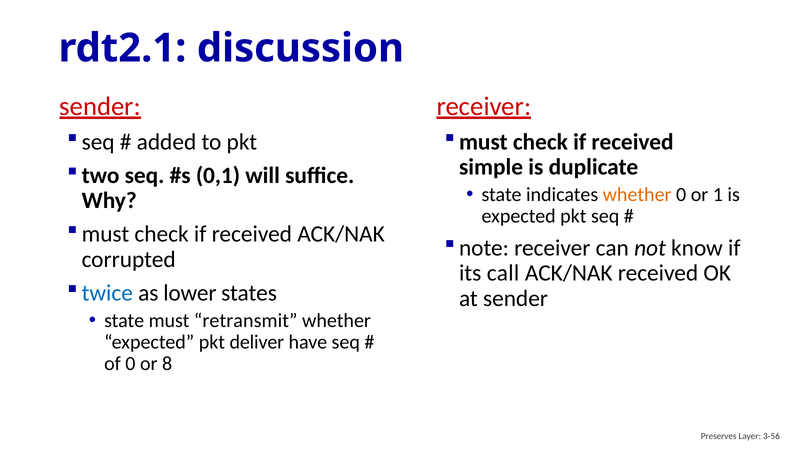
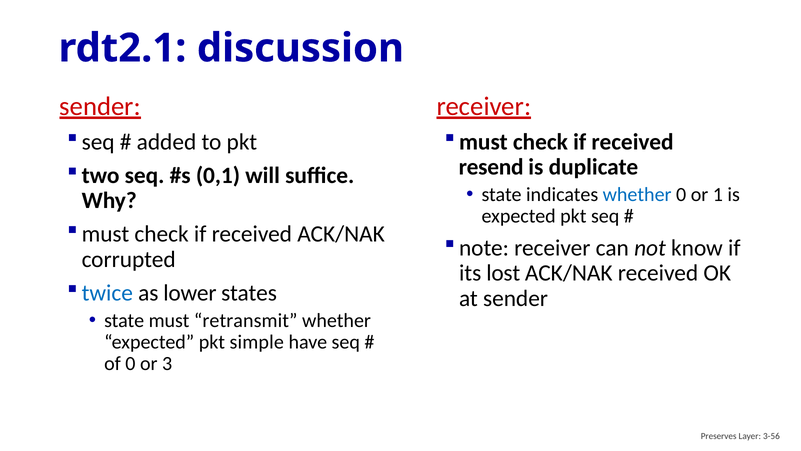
simple: simple -> resend (491, 167)
whether colour: orange -> blue (637, 194)
call: call -> lost (503, 273)
deliver: deliver -> simple (257, 342)
8: 8 -> 3 (167, 364)
